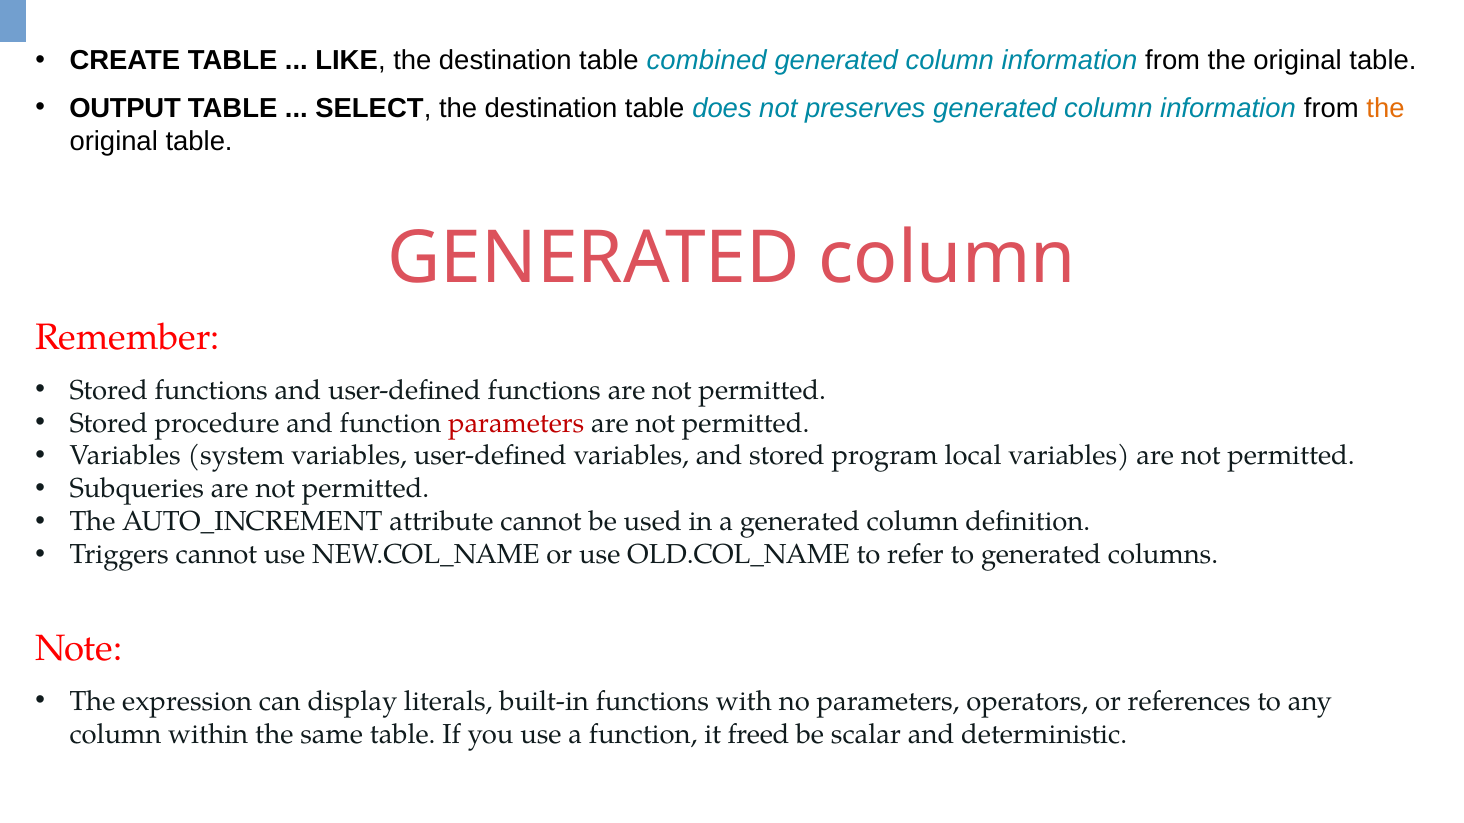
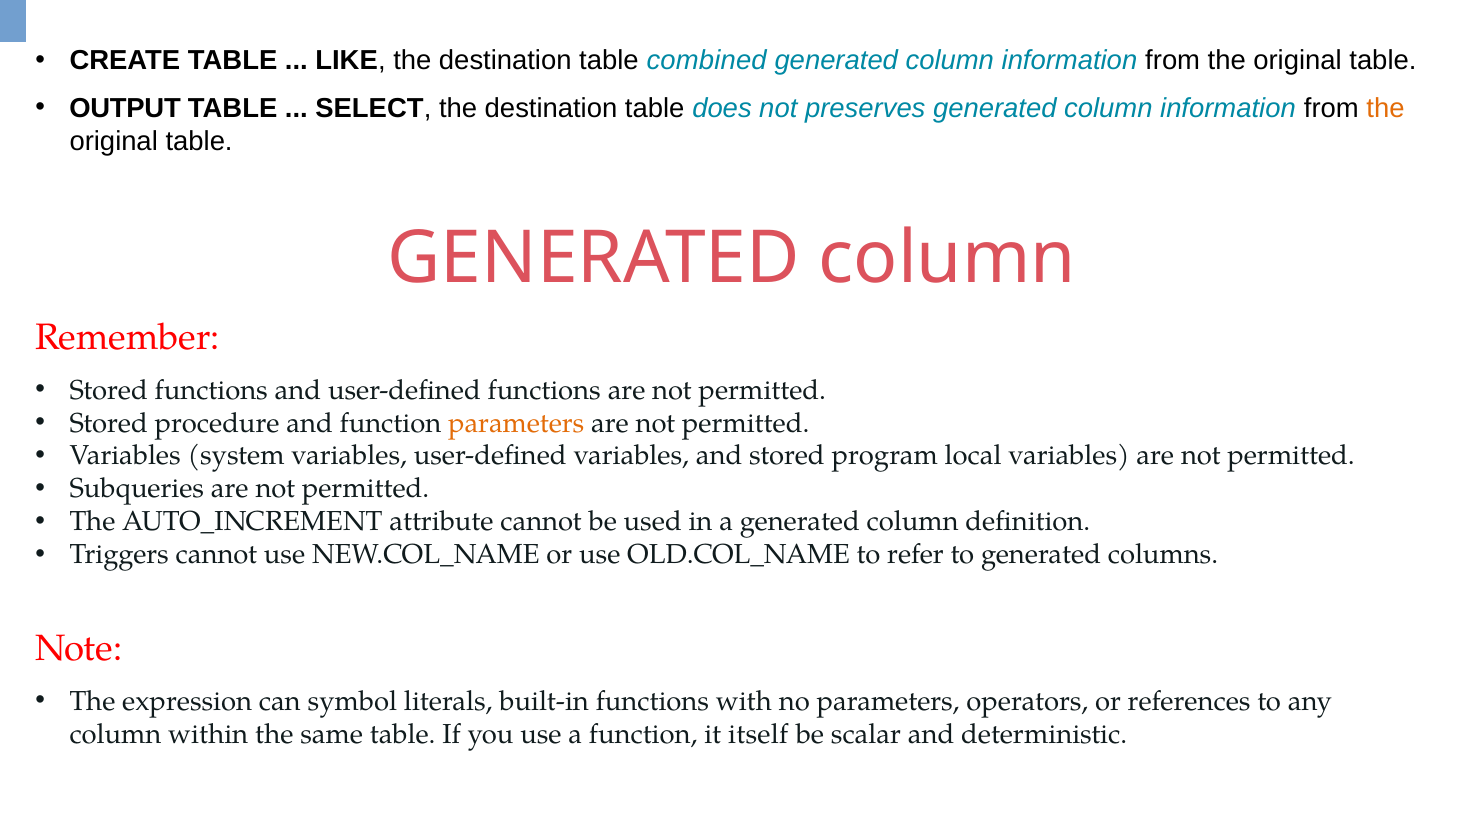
parameters colour: red -> orange (516, 423)
display: display -> symbol (352, 702)
freed: freed -> itself (758, 735)
